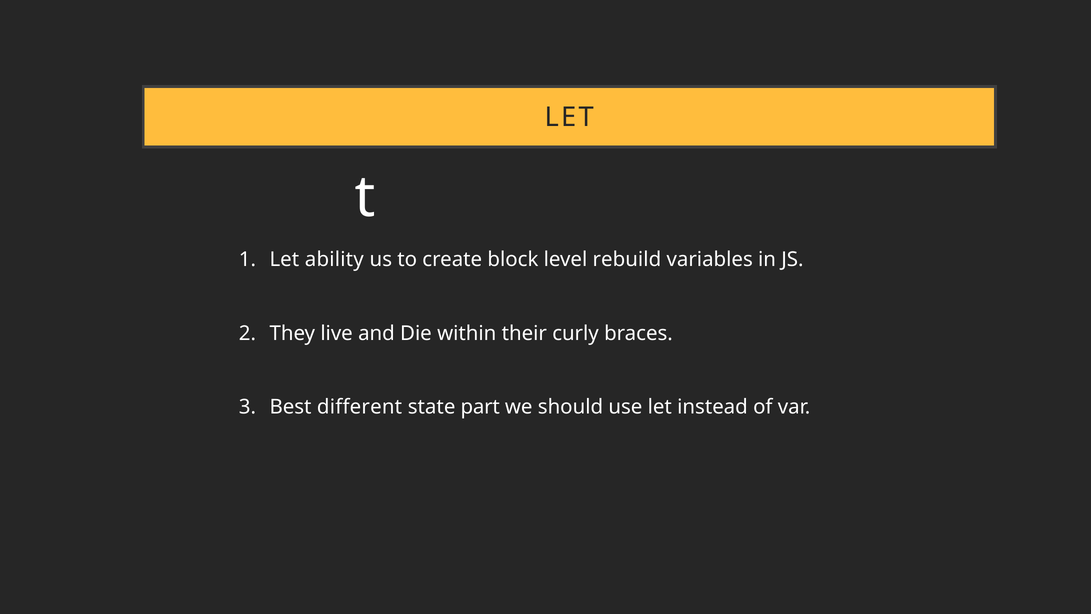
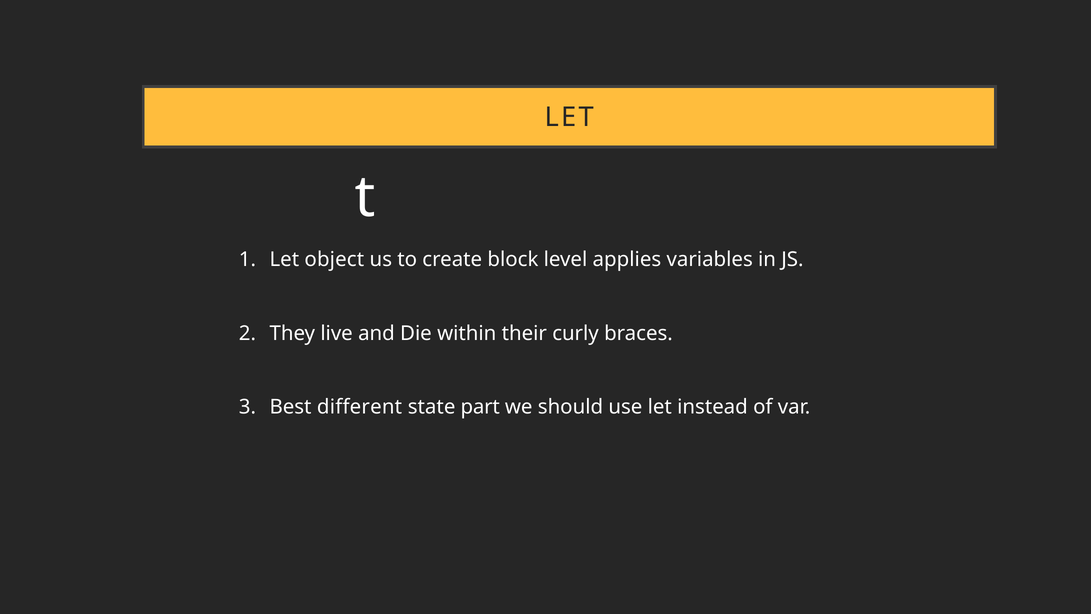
ability: ability -> object (334, 260)
rebuild: rebuild -> applies (627, 260)
